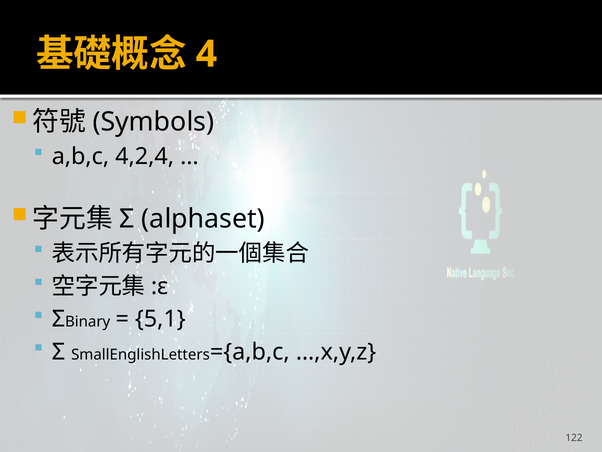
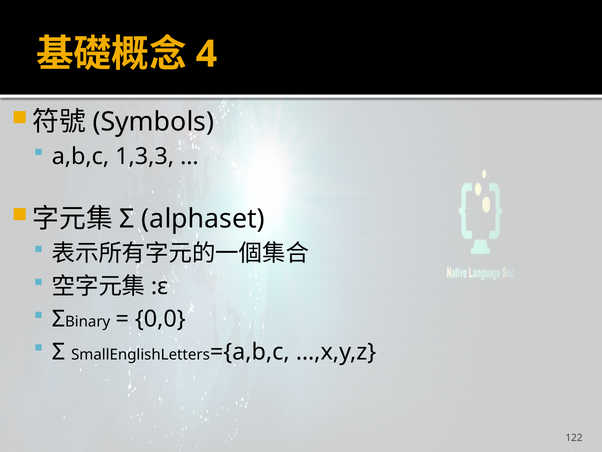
4,2,4: 4,2,4 -> 1,3,3 (145, 156)
5,1: 5,1 -> 0,0 (160, 319)
